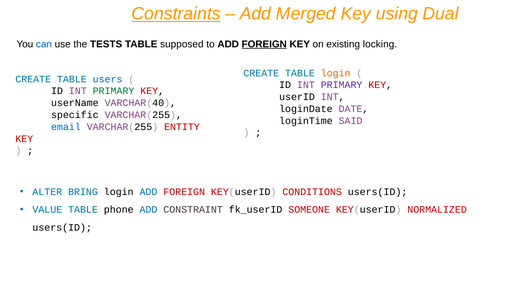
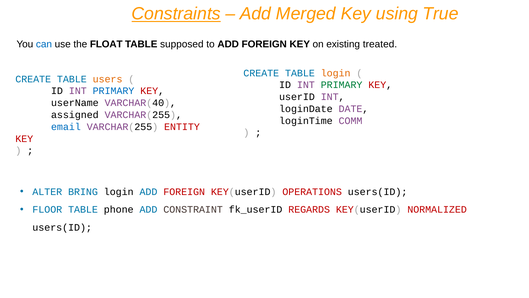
Dual: Dual -> True (440, 14)
TESTS: TESTS -> FLOAT (106, 44)
FOREIGN underline: present -> none (264, 44)
locking: locking -> treated (380, 44)
users colour: blue -> orange (108, 79)
PRIMARY colour: purple -> green (342, 85)
PRIMARY colour: green -> blue (114, 91)
specific: specific -> assigned (75, 115)
SAID: SAID -> COMM (351, 121)
CONDITIONS: CONDITIONS -> OPERATIONS (312, 191)
VALUE: VALUE -> FLOOR (47, 209)
SOMEONE: SOMEONE -> REGARDS (309, 209)
